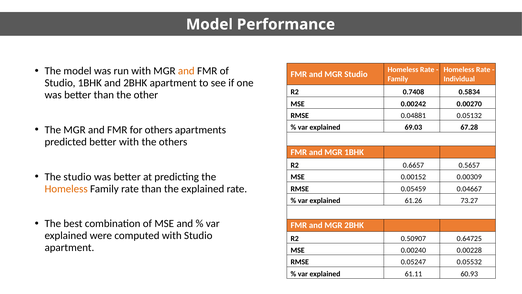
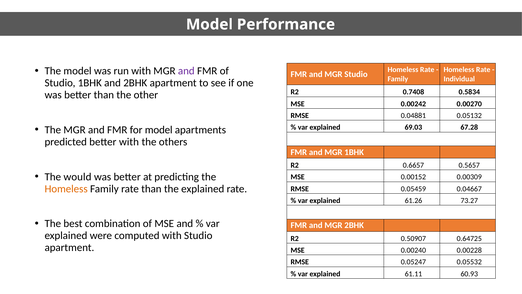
and colour: orange -> purple (186, 71)
for others: others -> model (159, 130)
The studio: studio -> would (77, 177)
